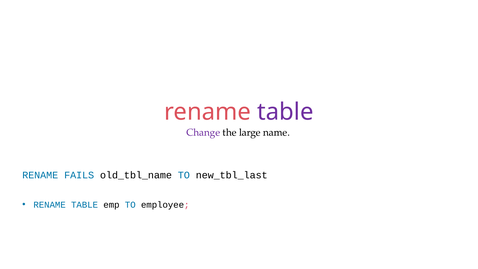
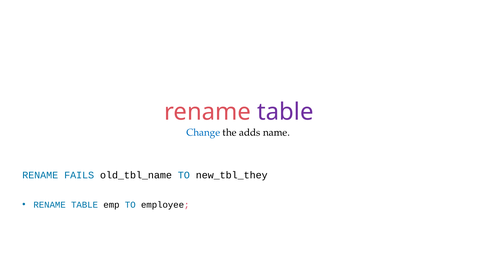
Change colour: purple -> blue (203, 133)
large: large -> adds (250, 133)
new_tbl_last: new_tbl_last -> new_tbl_they (232, 175)
